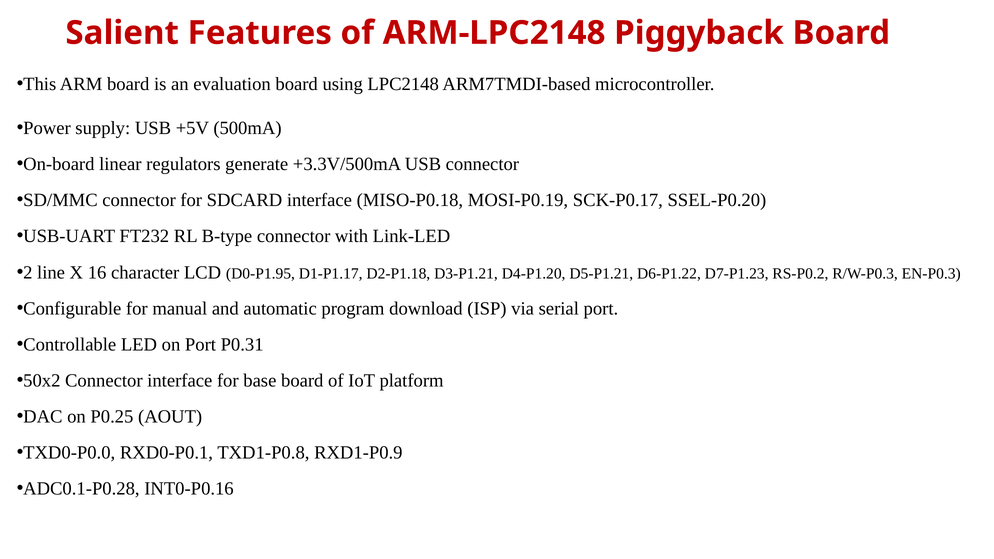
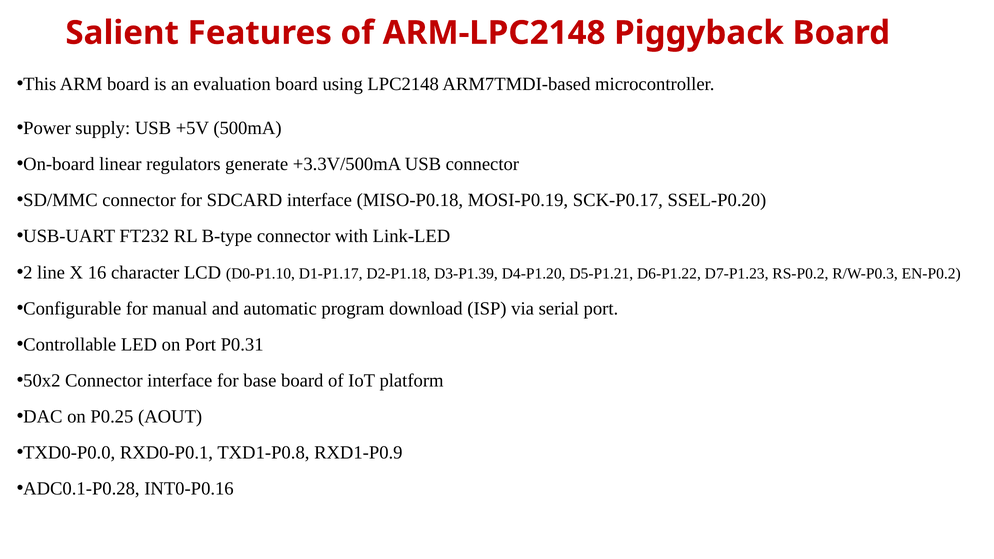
D0-P1.95: D0-P1.95 -> D0-P1.10 (260, 273)
D3-P1.21: D3-P1.21 -> D3-P1.39 (466, 273)
EN-P0.3: EN-P0.3 -> EN-P0.2 (931, 273)
